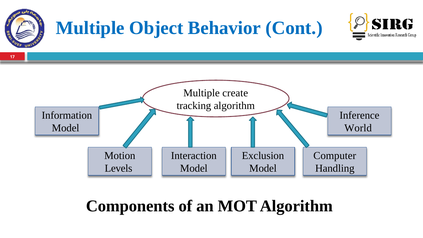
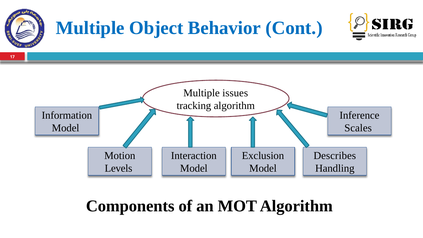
create: create -> issues (235, 93)
World: World -> Scales (358, 128)
Computer: Computer -> Describes (335, 156)
